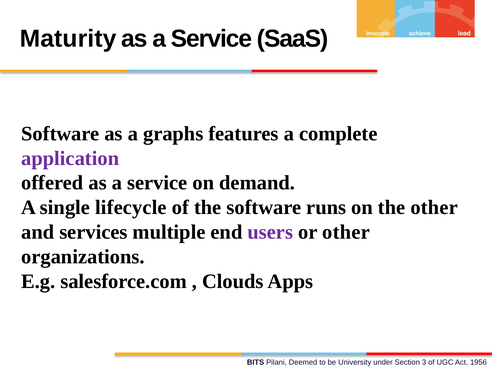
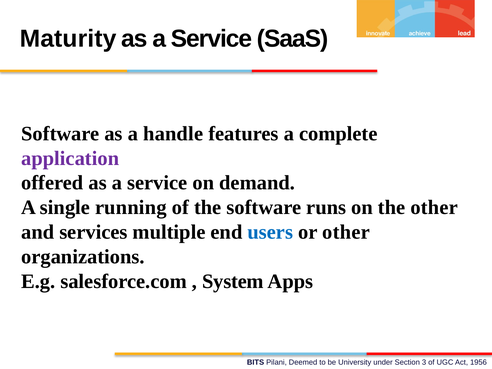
graphs: graphs -> handle (173, 134)
lifecycle: lifecycle -> running (131, 207)
users colour: purple -> blue (270, 232)
Clouds: Clouds -> System (233, 281)
